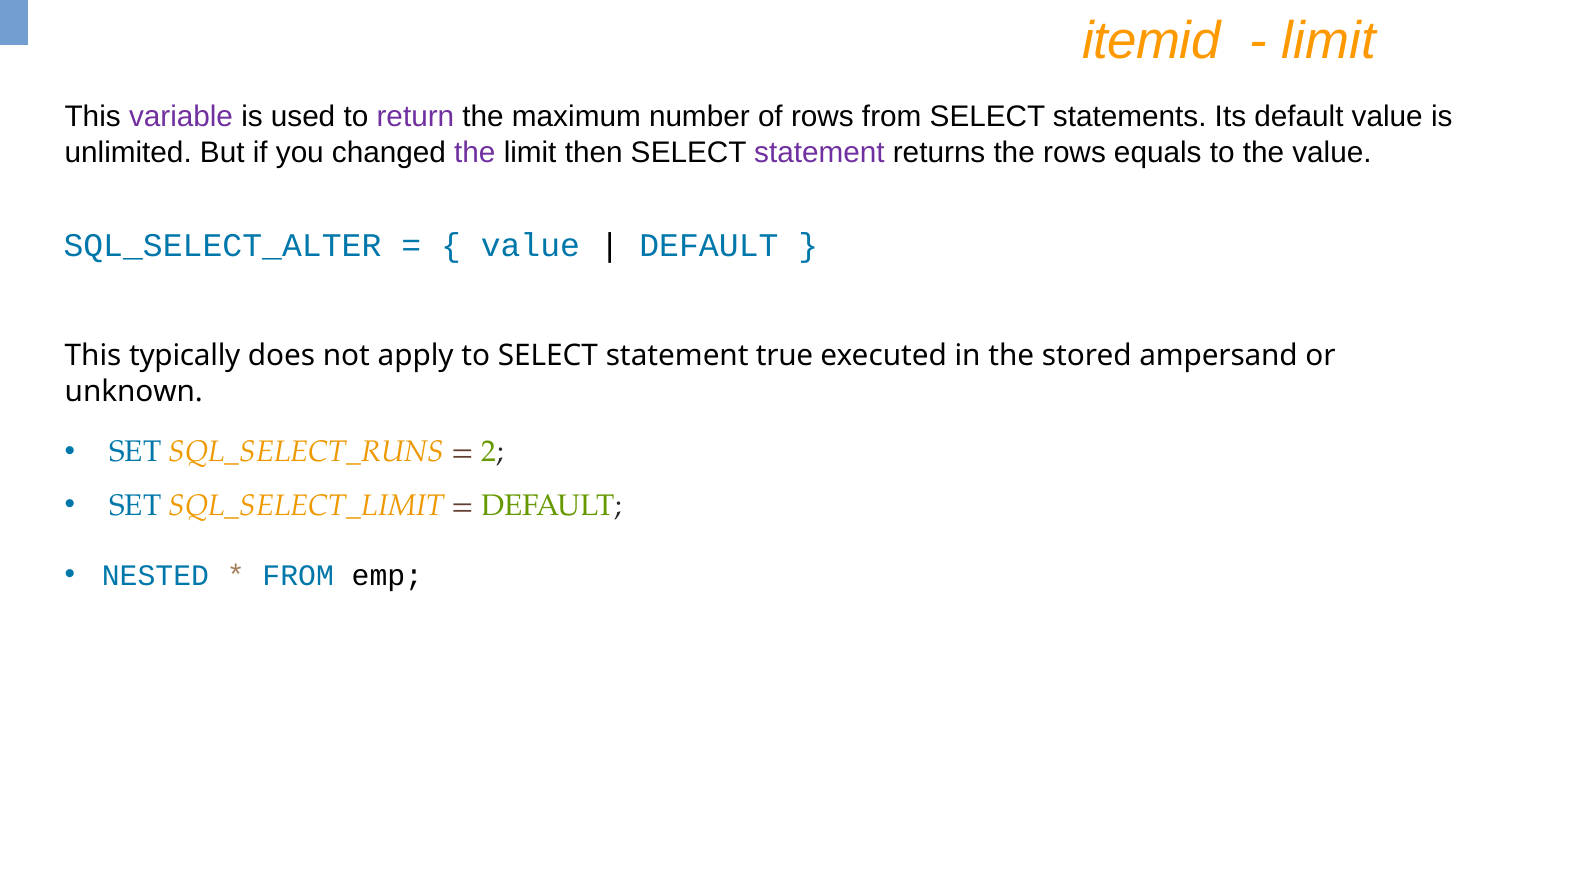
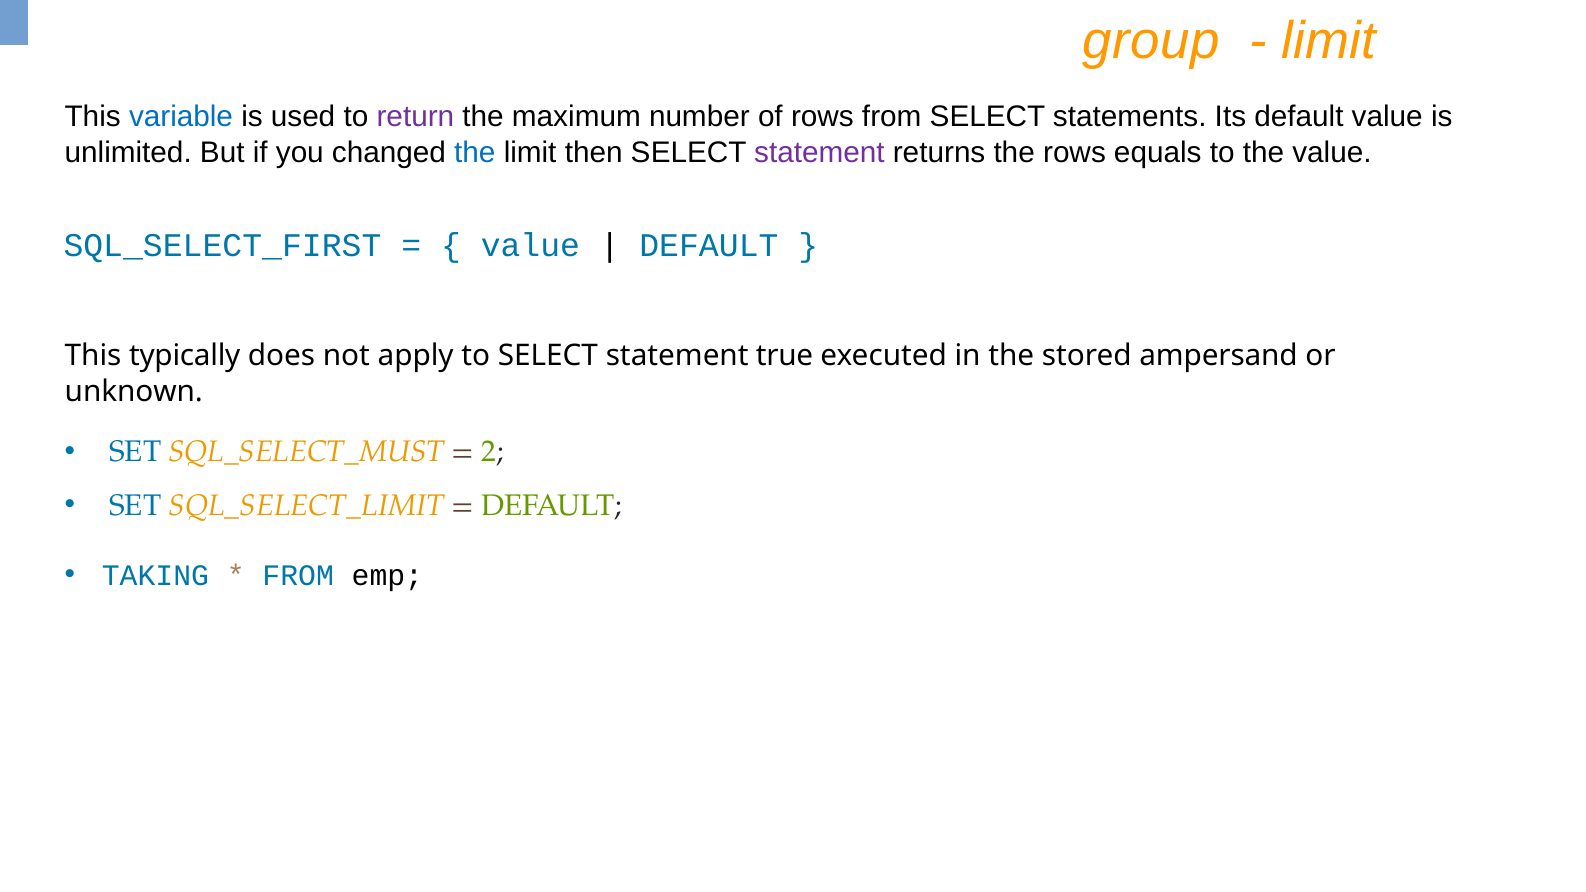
itemid: itemid -> group (1151, 41)
variable colour: purple -> blue (181, 117)
the colour: purple -> blue (475, 153)
SQL_SELECT_ALTER: SQL_SELECT_ALTER -> SQL_SELECT_FIRST (222, 246)
SQL_SELECT_RUNS: SQL_SELECT_RUNS -> SQL_SELECT_MUST (307, 452)
NESTED: NESTED -> TAKING (155, 576)
